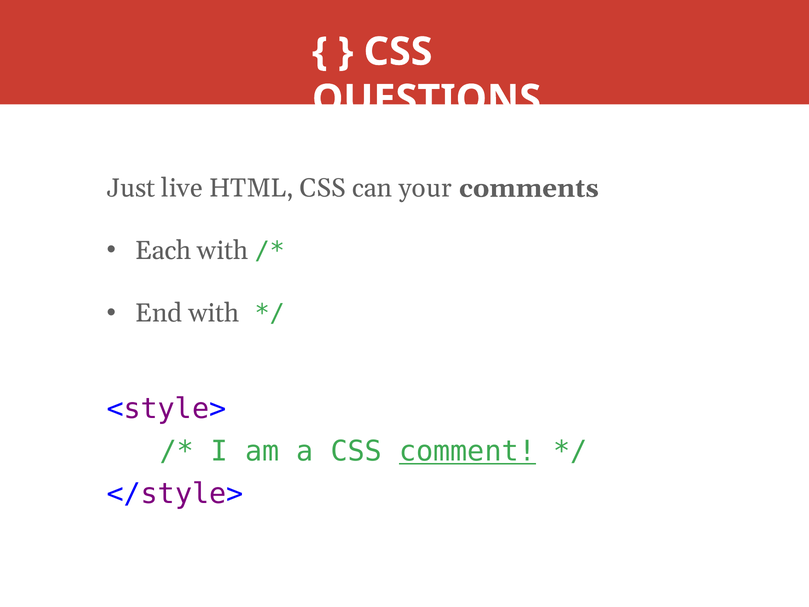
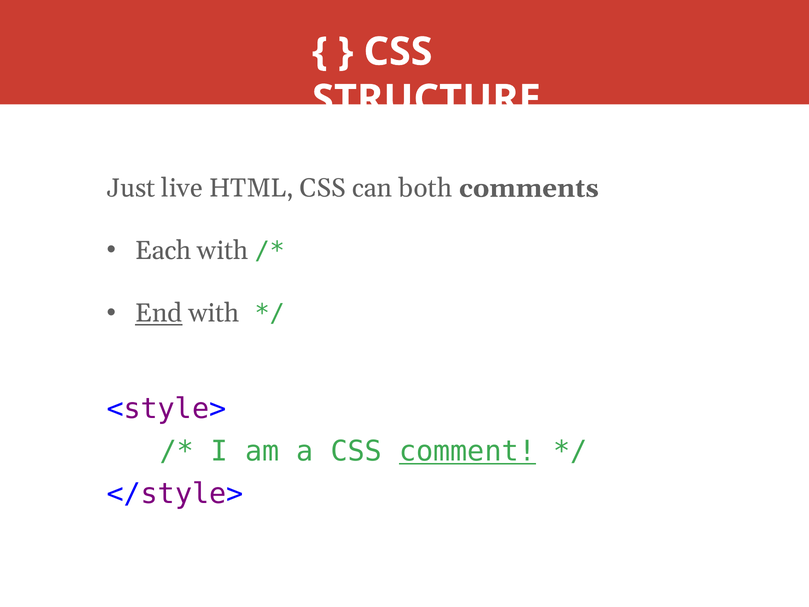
QUESTIONS: QUESTIONS -> STRUCTURE (426, 99)
your: your -> both (425, 188)
End underline: none -> present (159, 313)
